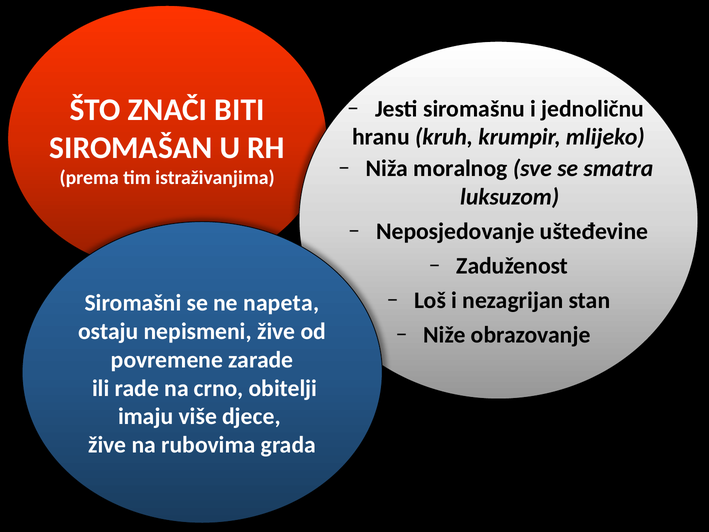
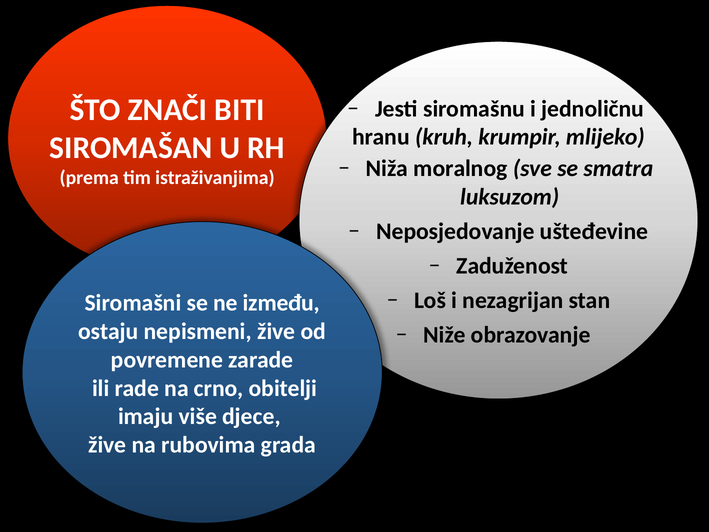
napeta: napeta -> između (281, 303)
